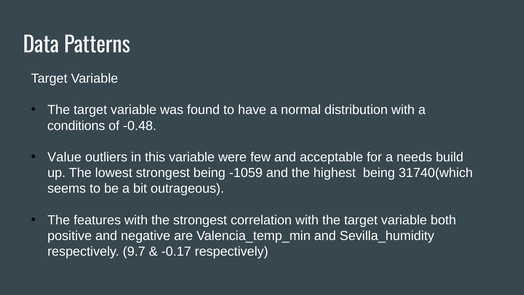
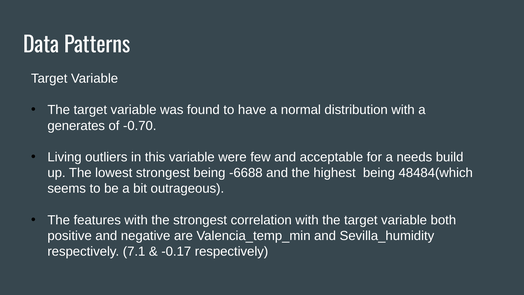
conditions: conditions -> generates (76, 126)
-0.48: -0.48 -> -0.70 (140, 126)
Value: Value -> Living (65, 157)
-1059: -1059 -> -6688 (246, 173)
31740(which: 31740(which -> 48484(which (436, 173)
9.7: 9.7 -> 7.1 (134, 251)
